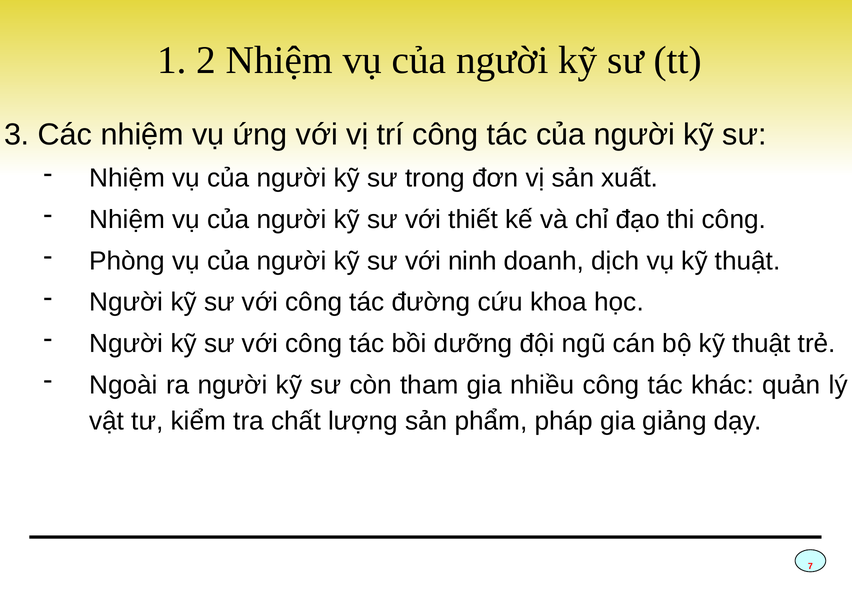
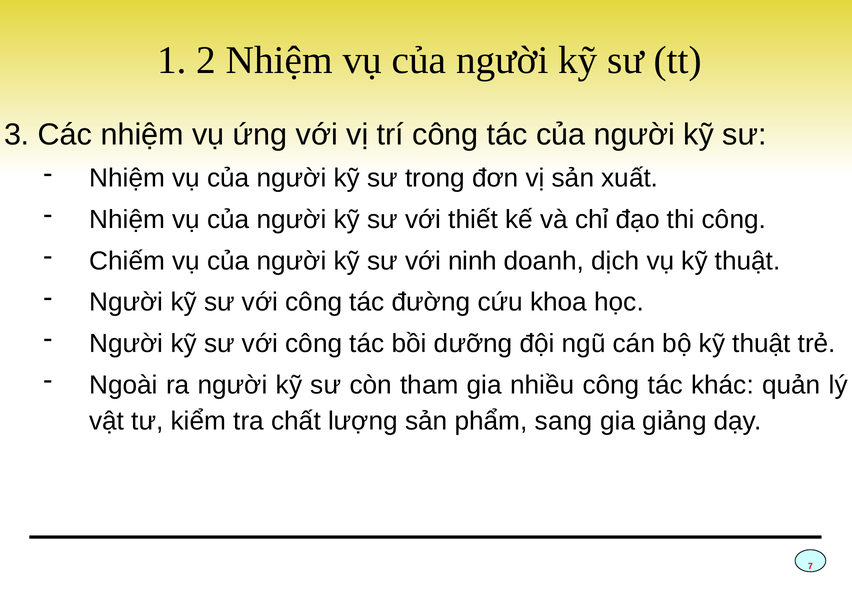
Phòng: Phòng -> Chiếm (127, 261)
pháp: pháp -> sang (564, 422)
